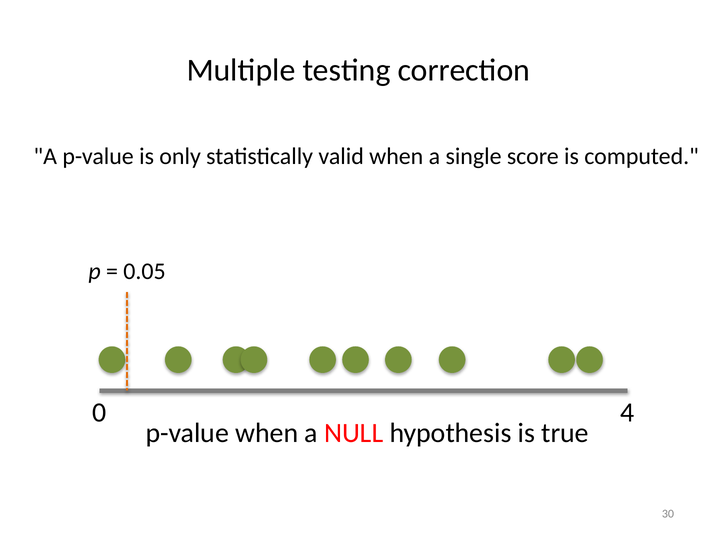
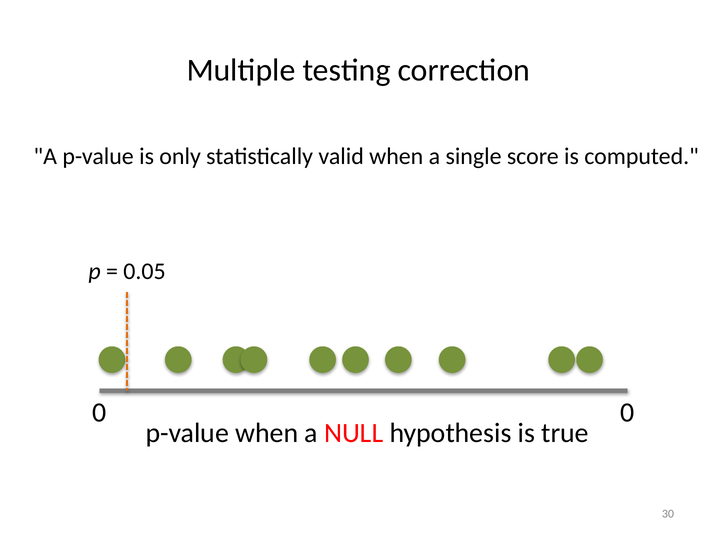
0 4: 4 -> 0 (627, 413)
